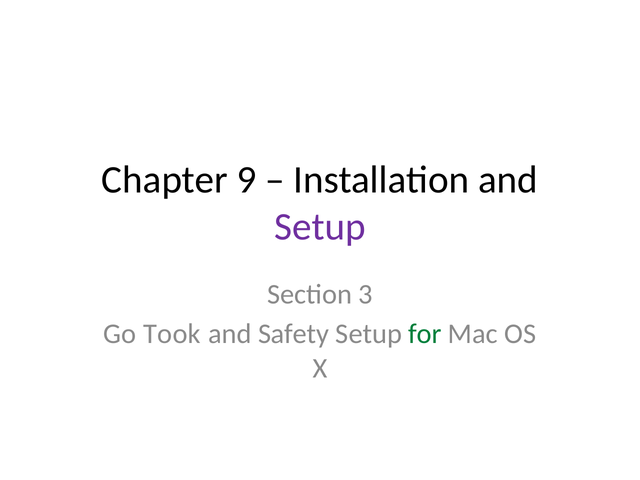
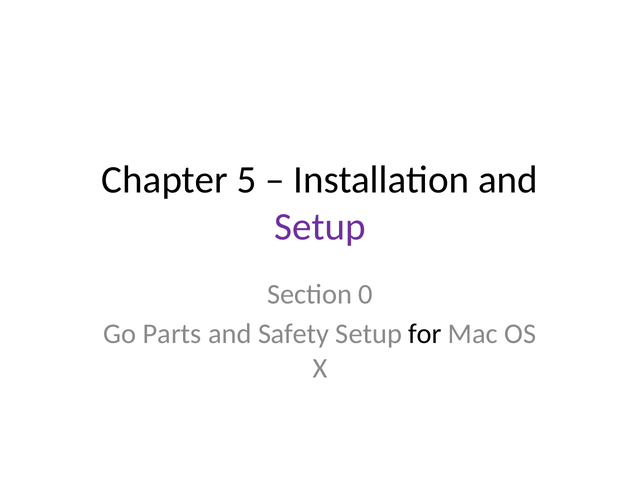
9: 9 -> 5 (246, 180)
3: 3 -> 0 (366, 294)
Took: Took -> Parts (172, 334)
for colour: green -> black (425, 334)
